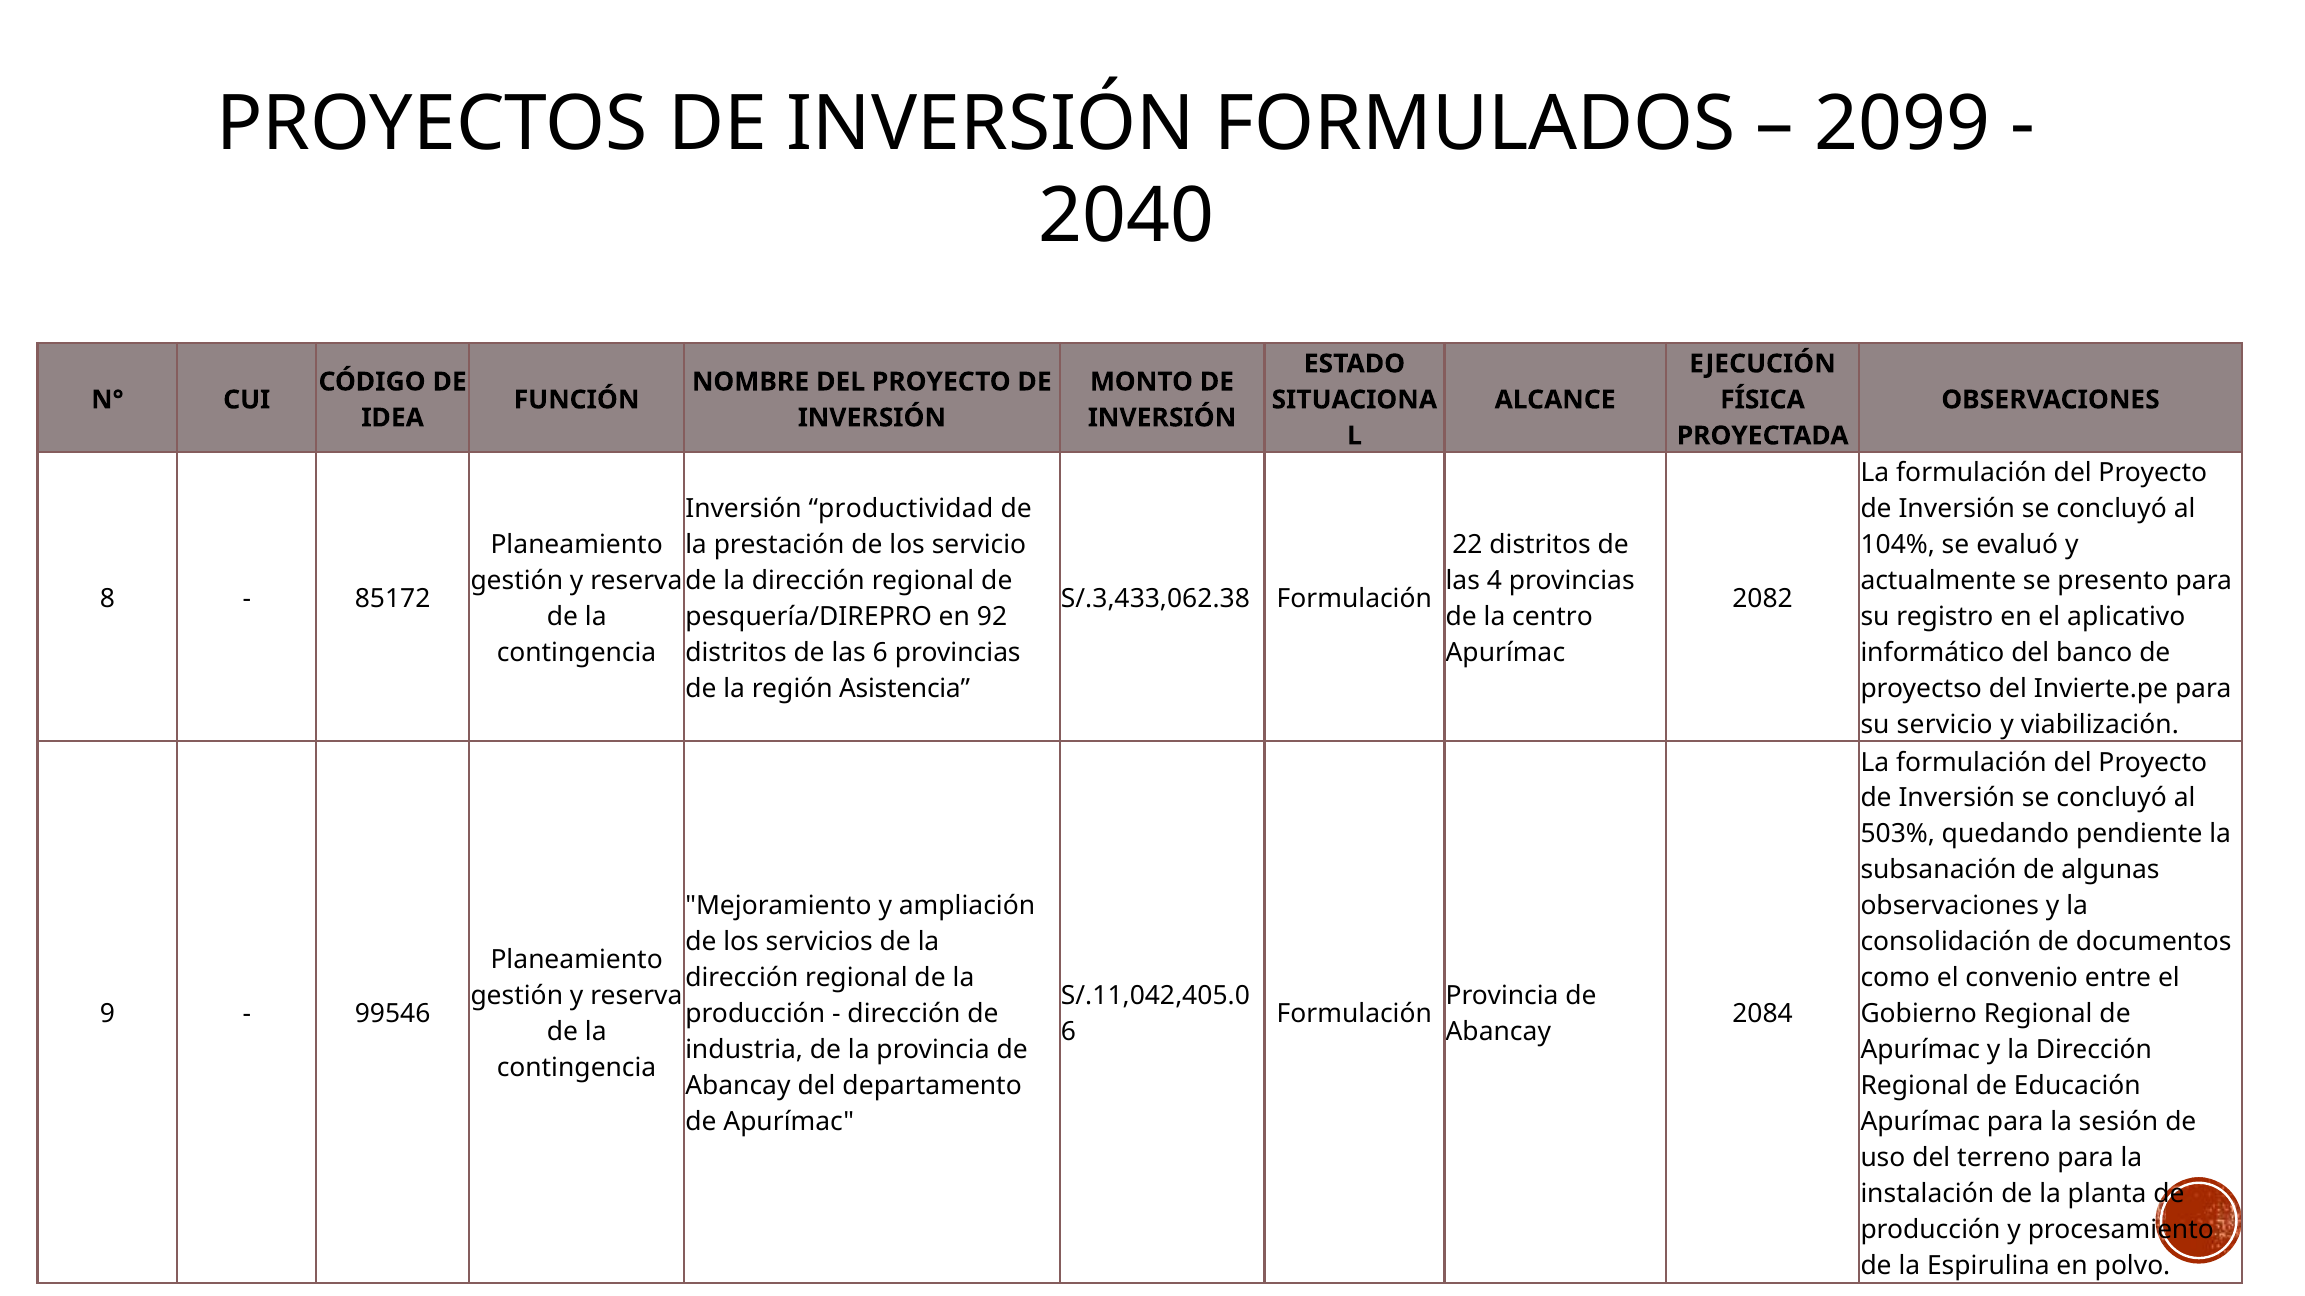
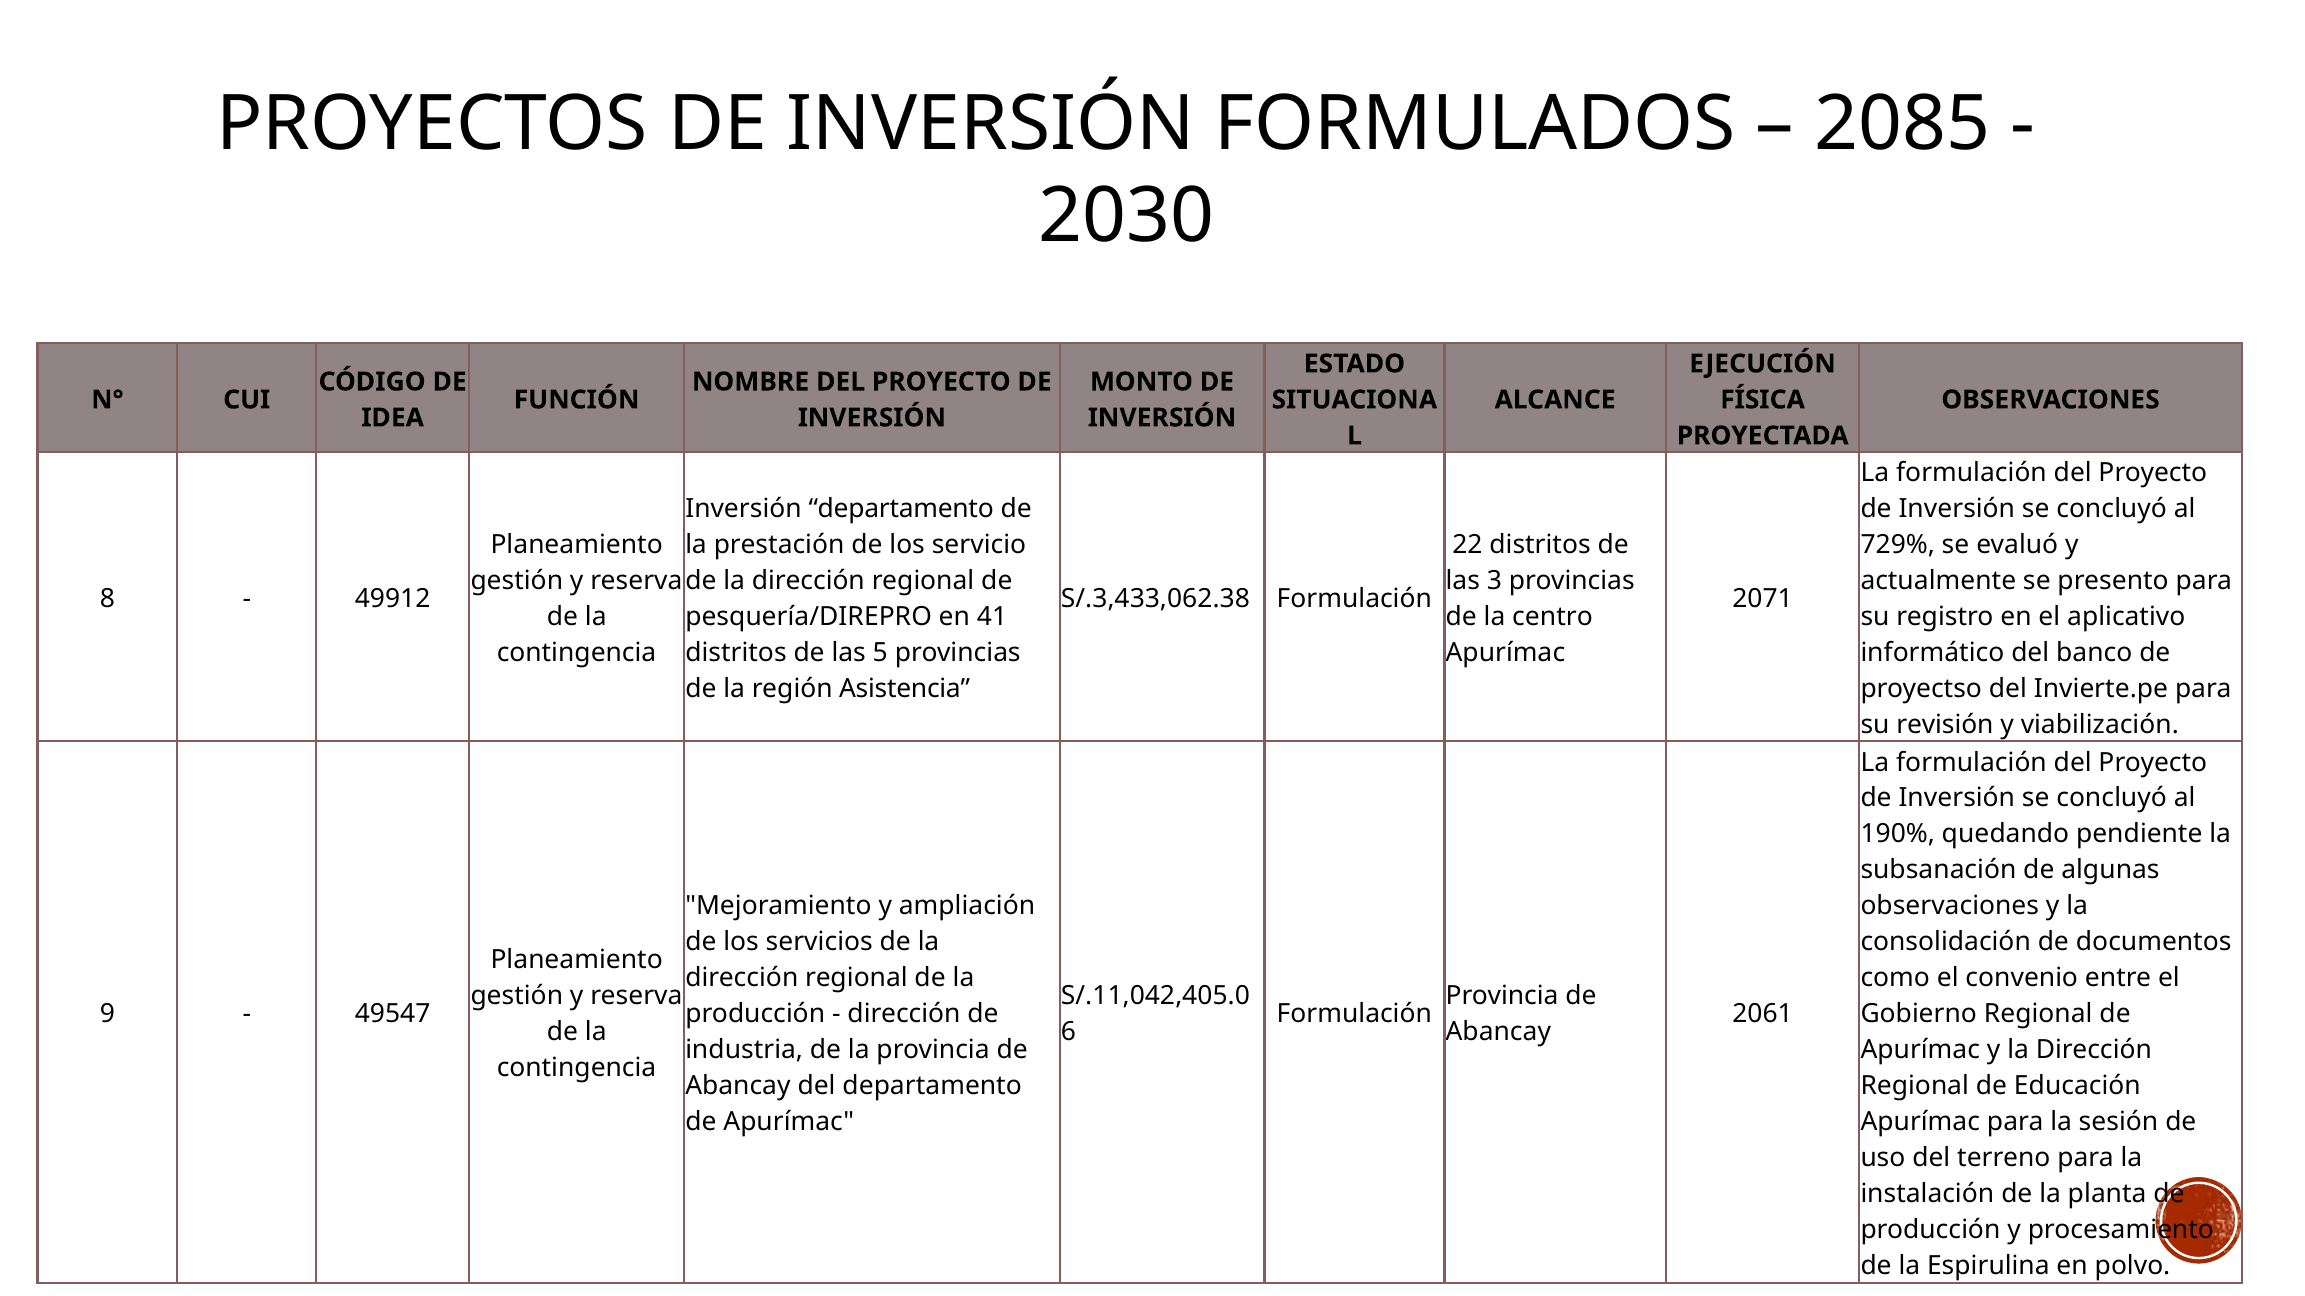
2099: 2099 -> 2085 (1902, 124)
2040: 2040 -> 2030 (1127, 216)
Inversión productividad: productividad -> departamento (901, 509)
104%: 104% -> 729% (1898, 545)
4: 4 -> 3 (1494, 581)
85172: 85172 -> 49912 (393, 599)
2082: 2082 -> 2071 (1763, 599)
92: 92 -> 41 (992, 617)
las 6: 6 -> 5 (880, 653)
su servicio: servicio -> revisión (1945, 725)
503%: 503% -> 190% (1898, 835)
99546: 99546 -> 49547 (393, 1015)
2084: 2084 -> 2061 (1763, 1015)
